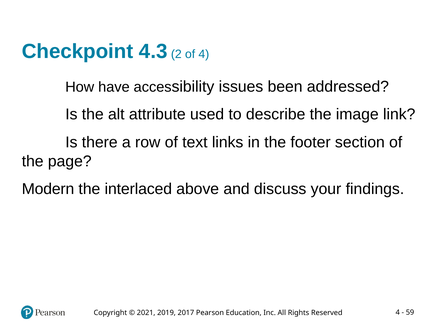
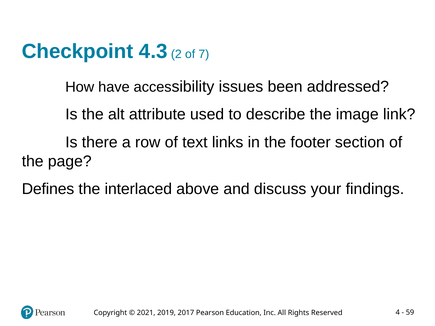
of 4: 4 -> 7 (204, 54)
Modern: Modern -> Defines (48, 189)
